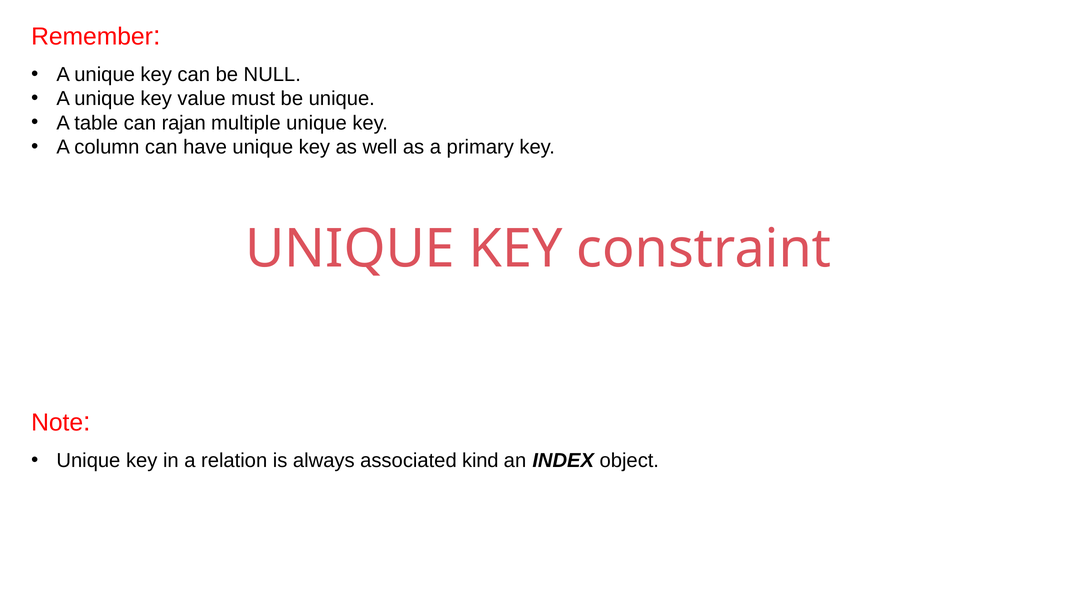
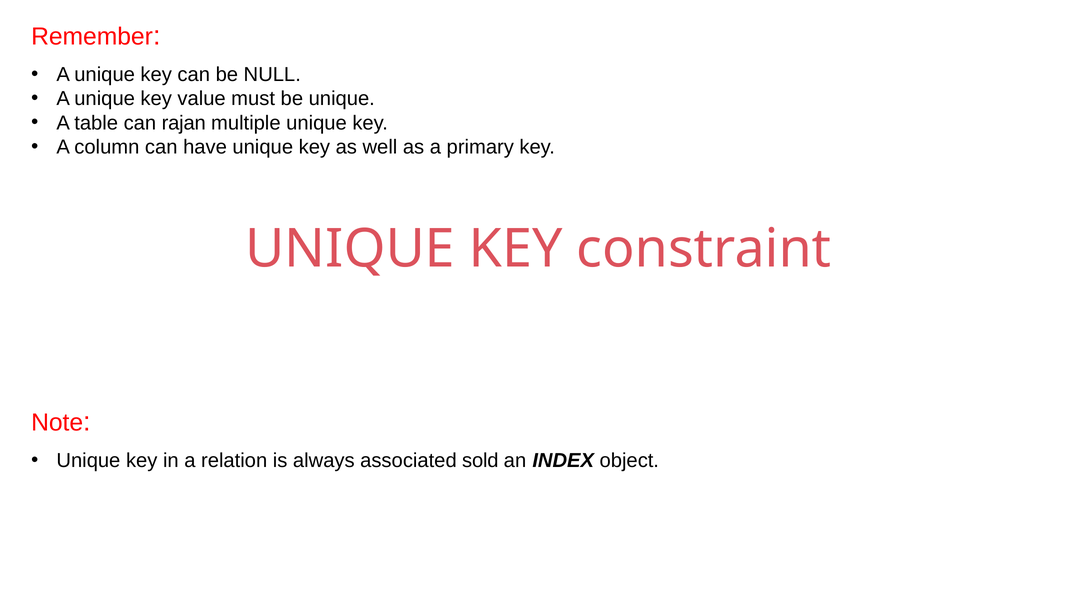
kind: kind -> sold (480, 460)
